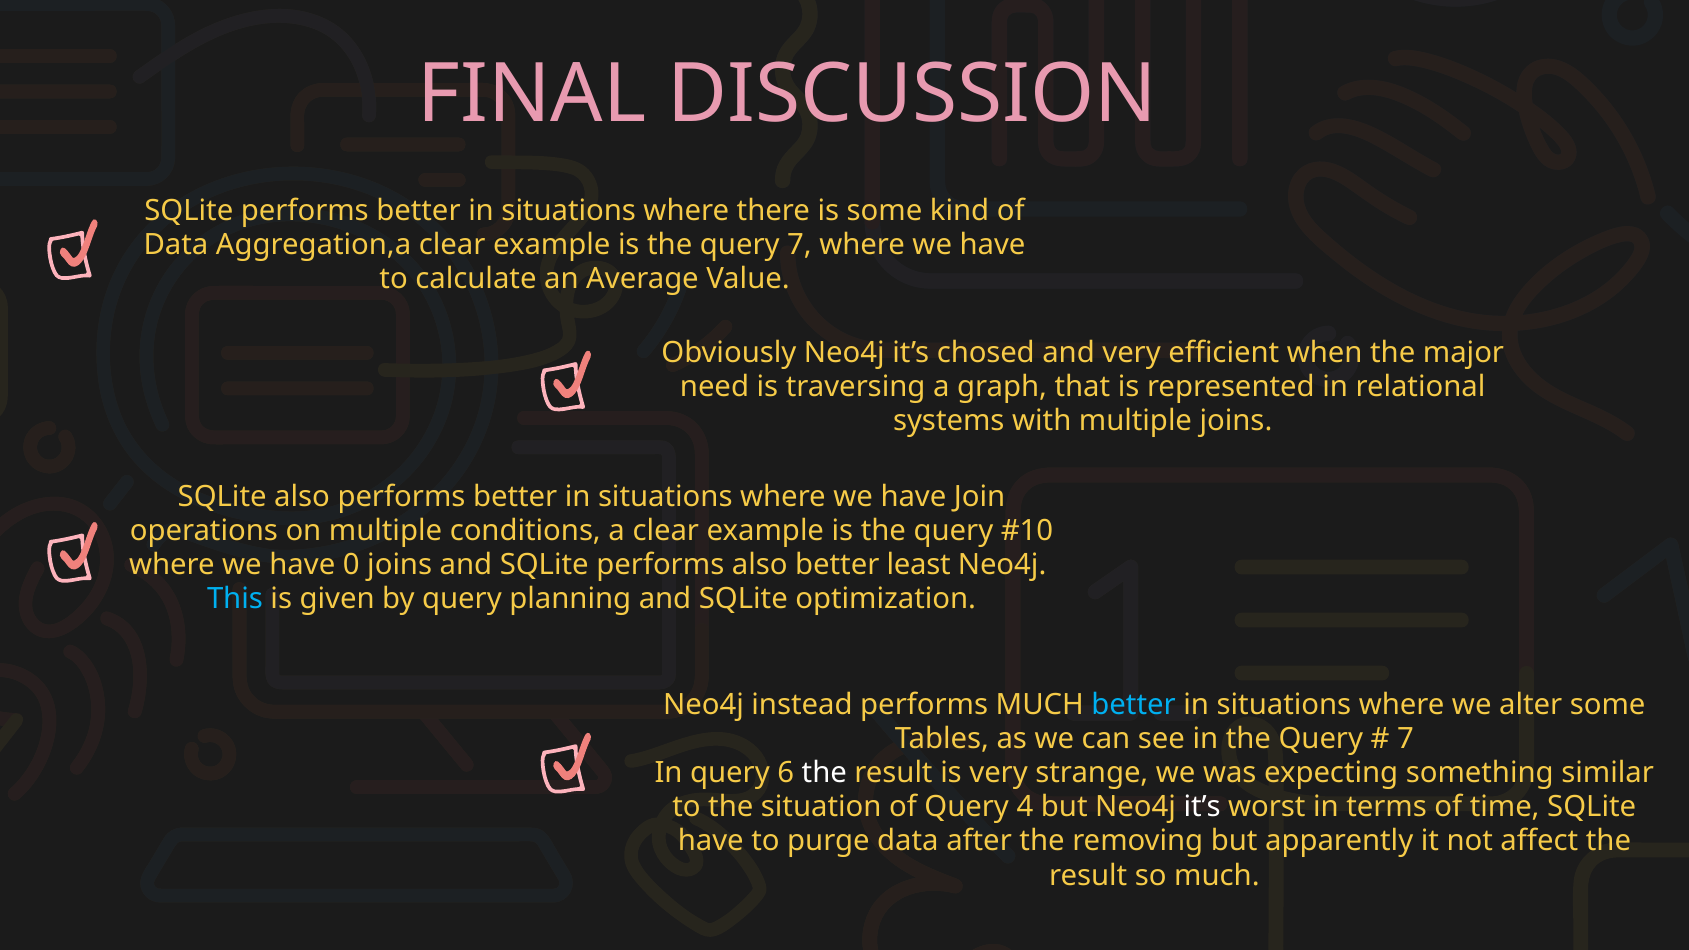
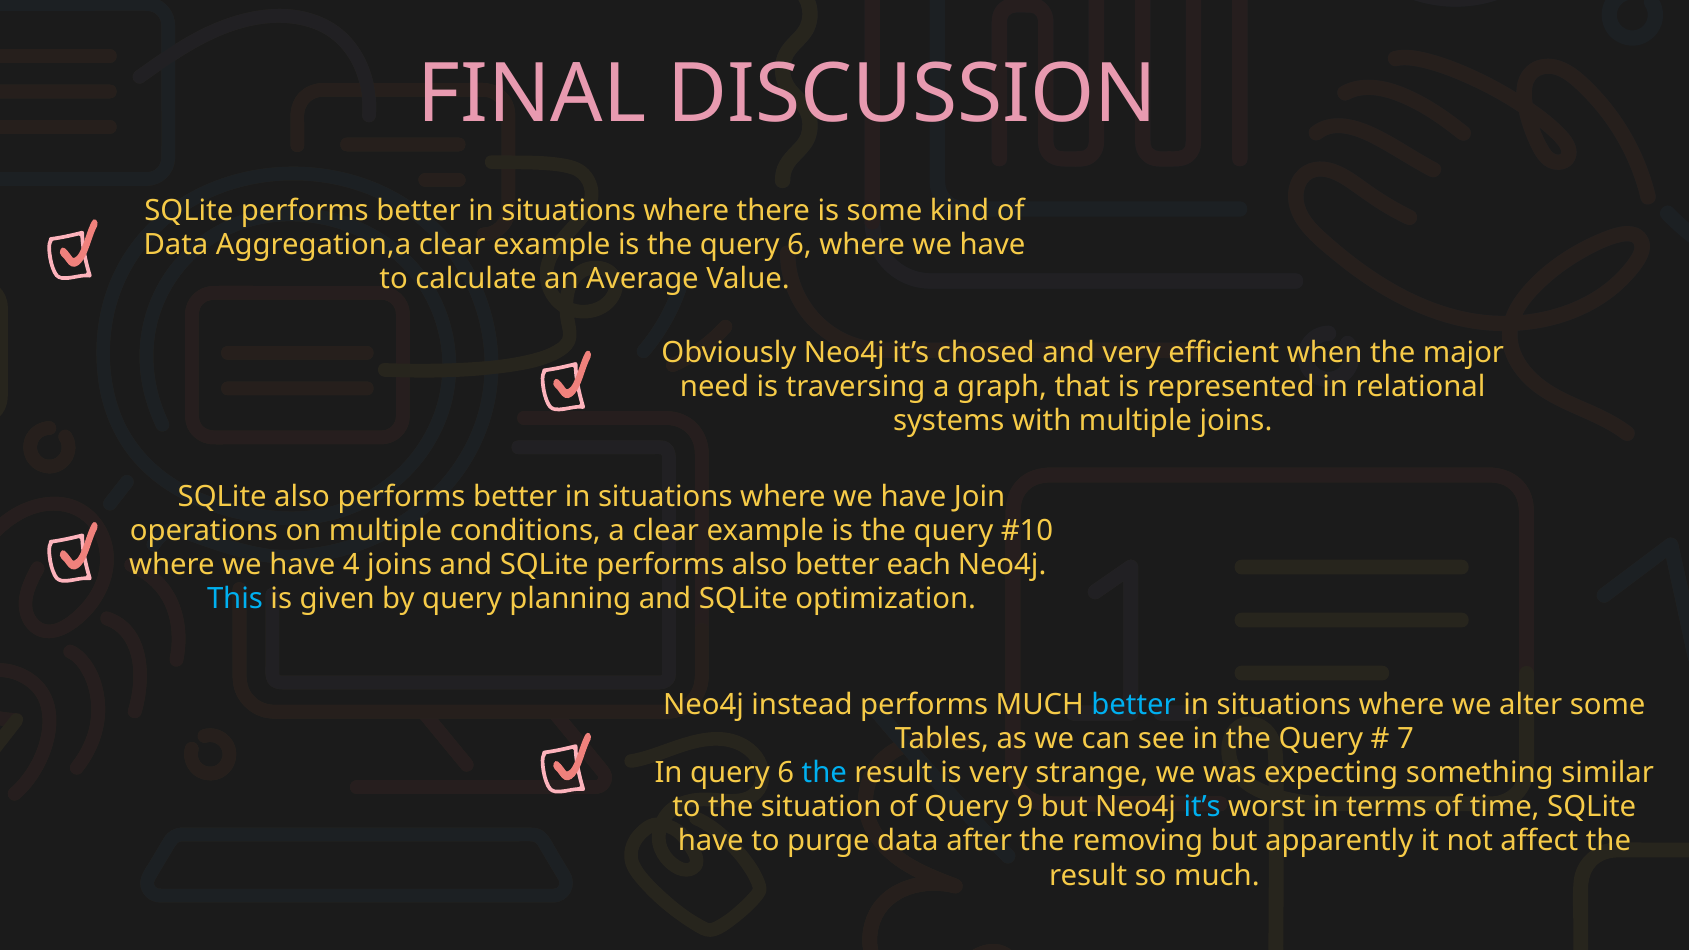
the query 7: 7 -> 6 (799, 245)
0: 0 -> 4 (351, 565)
least: least -> each (919, 565)
the colour: white -> light blue (824, 773)
4: 4 -> 9 (1025, 807)
it’s colour: white -> light blue (1202, 807)
